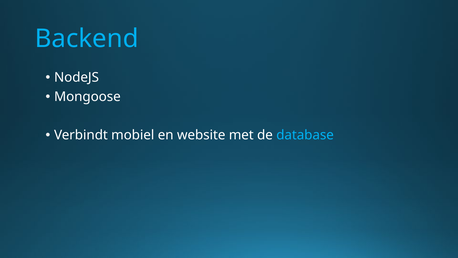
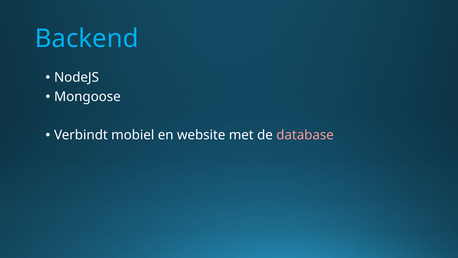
database colour: light blue -> pink (305, 135)
